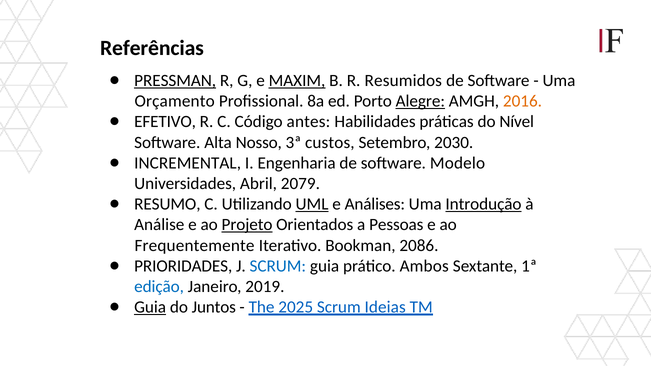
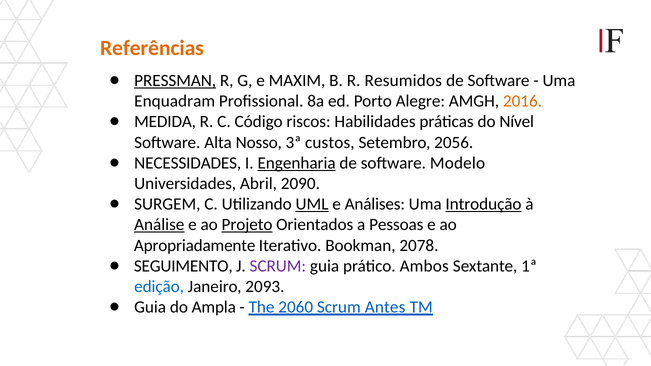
Referências colour: black -> orange (152, 48)
MAXIM underline: present -> none (297, 81)
Orçamento: Orçamento -> Enquadram (175, 101)
Alegre underline: present -> none (420, 101)
EFETIVO: EFETIVO -> MEDIDA (165, 122)
antes: antes -> riscos (309, 122)
2030: 2030 -> 2056 (454, 142)
INCREMENTAL: INCREMENTAL -> NECESSIDADES (188, 163)
Engenharia underline: none -> present (297, 163)
2079: 2079 -> 2090 (300, 184)
RESUMO: RESUMO -> SURGEM (167, 204)
Análise underline: none -> present (159, 225)
Frequentemente: Frequentemente -> Apropriadamente (195, 245)
2086: 2086 -> 2078 (419, 245)
PRIORIDADES: PRIORIDADES -> SEGUIMENTO (183, 266)
SCRUM colour: blue -> purple (278, 266)
2019: 2019 -> 2093 (265, 287)
Guia underline: present -> none (150, 307)
Juntos: Juntos -> Ampla (214, 307)
2025: 2025 -> 2060 (296, 307)
Ideias: Ideias -> Antes (385, 307)
